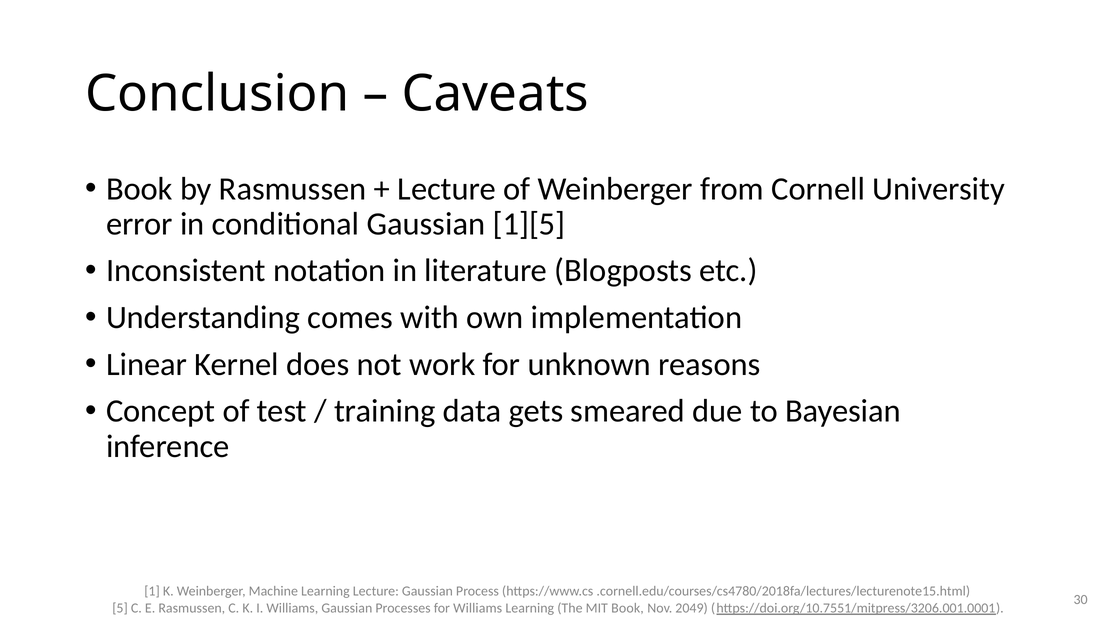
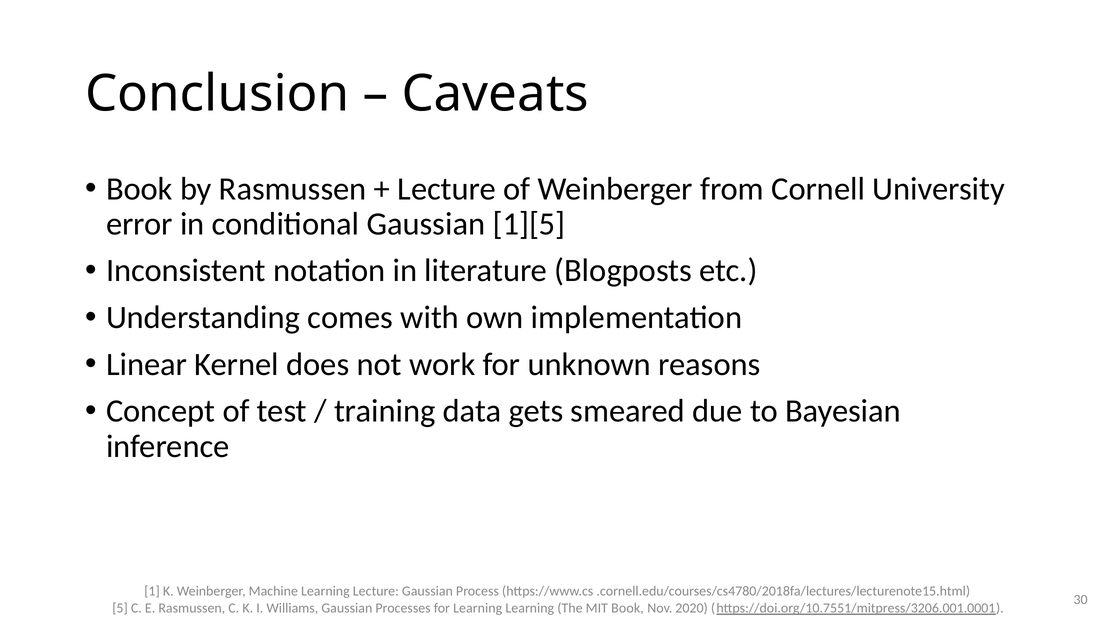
for Williams: Williams -> Learning (478, 608)
2049: 2049 -> 2020 (692, 608)
